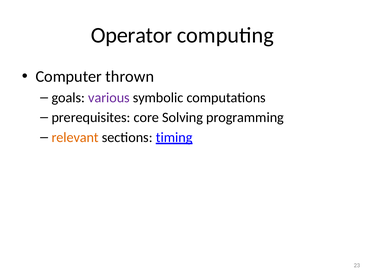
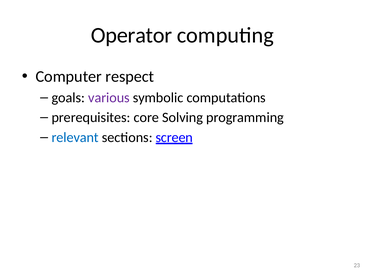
thrown: thrown -> respect (130, 77)
relevant colour: orange -> blue (75, 137)
timing: timing -> screen (174, 137)
